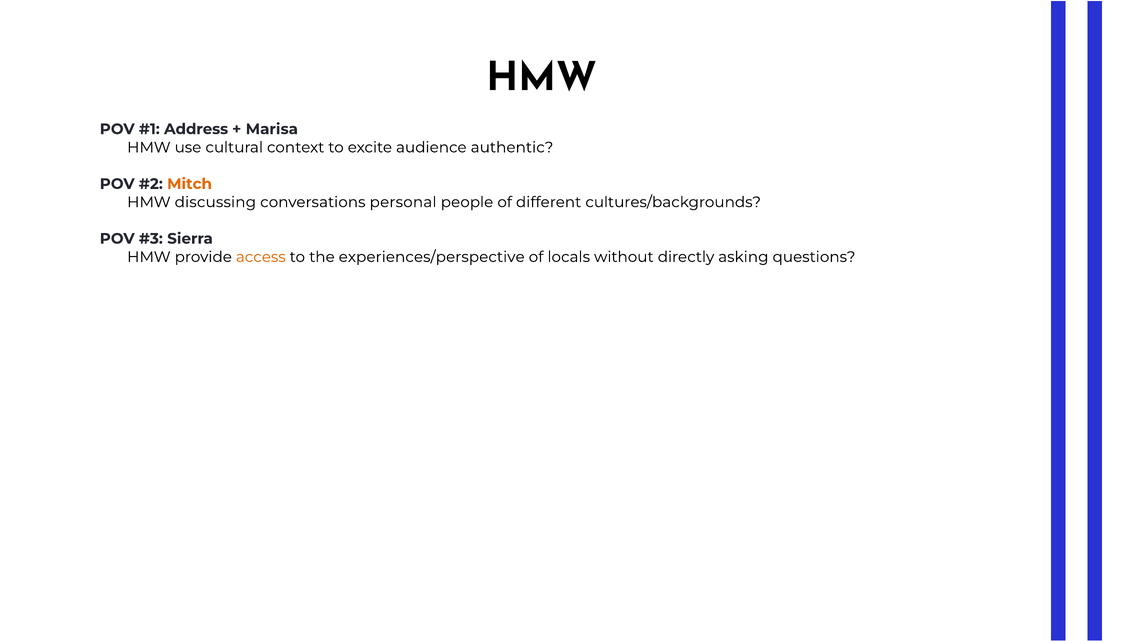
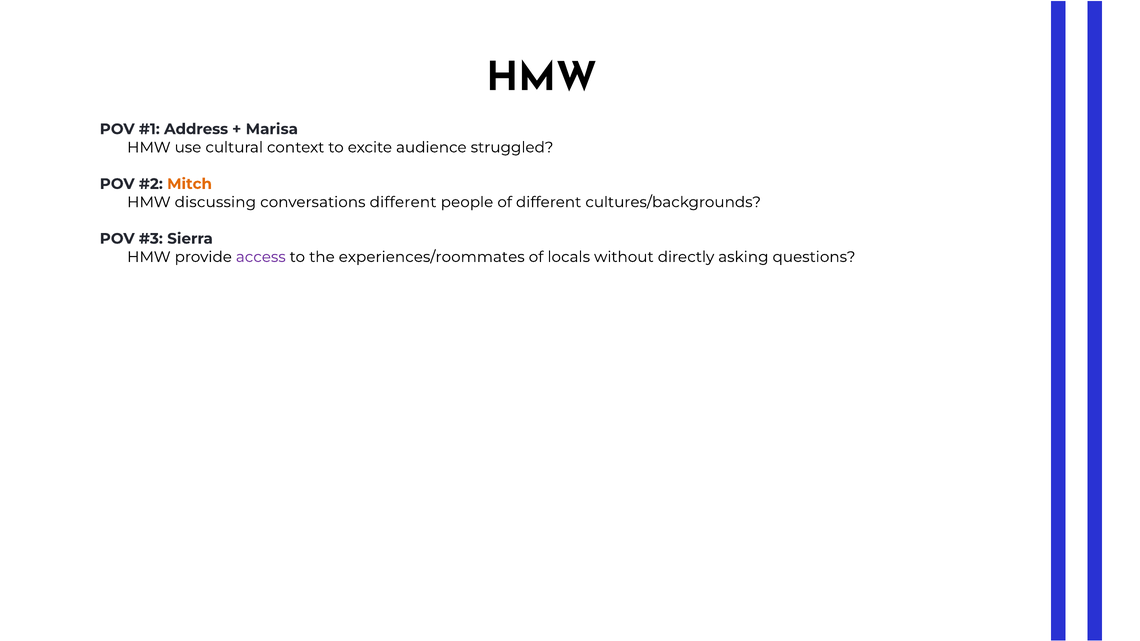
authentic: authentic -> struggled (512, 147)
conversations personal: personal -> different (403, 202)
access colour: orange -> purple (261, 257)
experiences/perspective: experiences/perspective -> experiences/roommates (432, 257)
